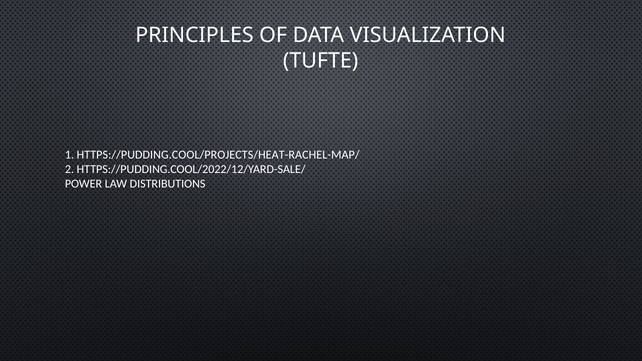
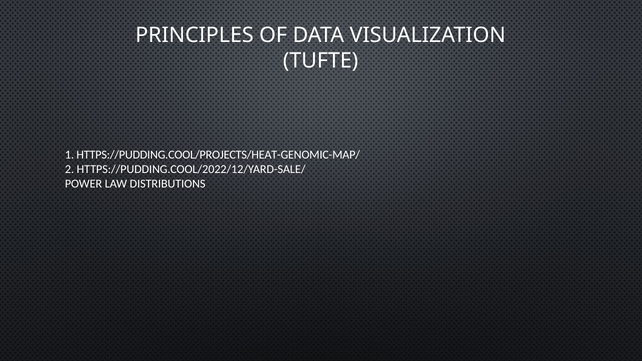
HTTPS://PUDDING.COOL/PROJECTS/HEAT-RACHEL-MAP/: HTTPS://PUDDING.COOL/PROJECTS/HEAT-RACHEL-MAP/ -> HTTPS://PUDDING.COOL/PROJECTS/HEAT-GENOMIC-MAP/ (218, 155)
